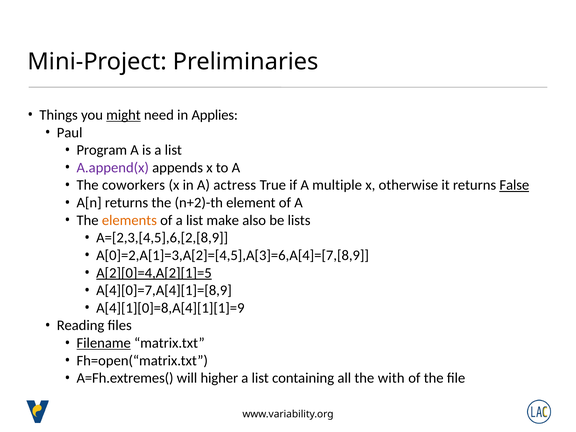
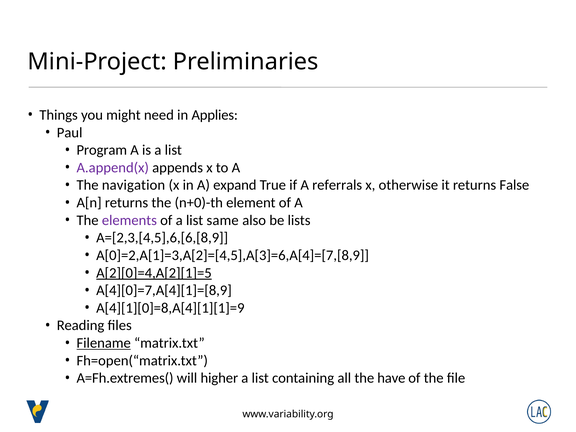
might underline: present -> none (123, 115)
coworkers: coworkers -> navigation (134, 185)
actress: actress -> expand (235, 185)
multiple: multiple -> referrals (337, 185)
False underline: present -> none (514, 185)
n+2)-th: n+2)-th -> n+0)-th (199, 203)
elements colour: orange -> purple (129, 220)
make: make -> same (223, 220)
A=[2,3,[4,5],6,[2,[8,9: A=[2,3,[4,5],6,[2,[8,9 -> A=[2,3,[4,5],6,[6,[8,9 (162, 238)
with: with -> have (391, 378)
